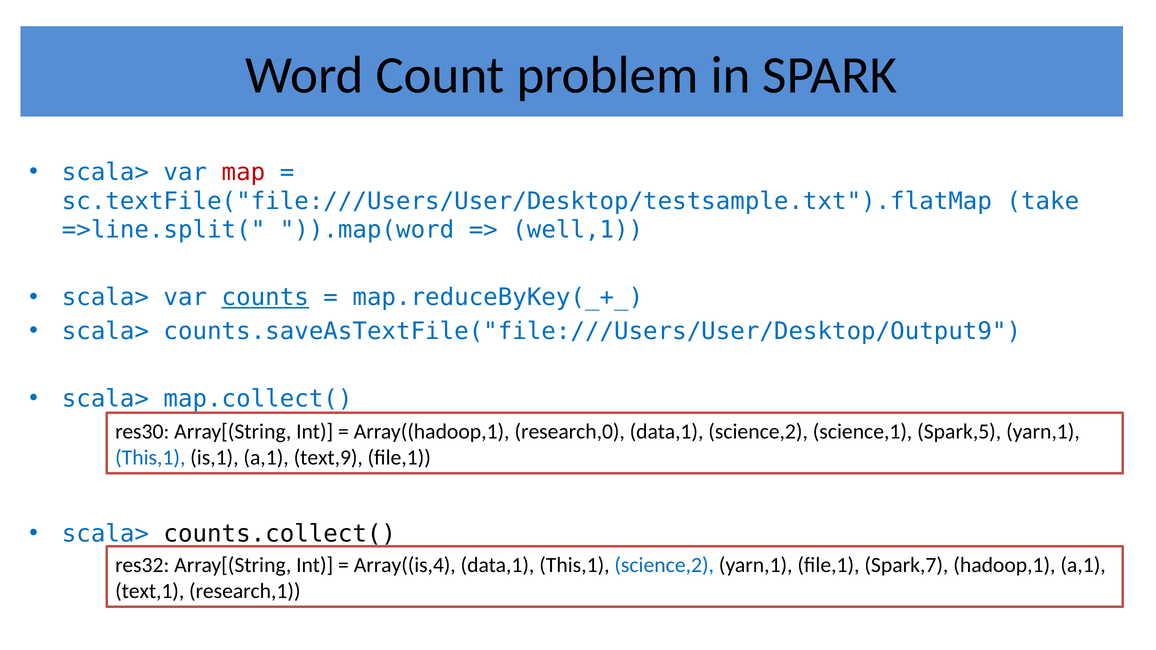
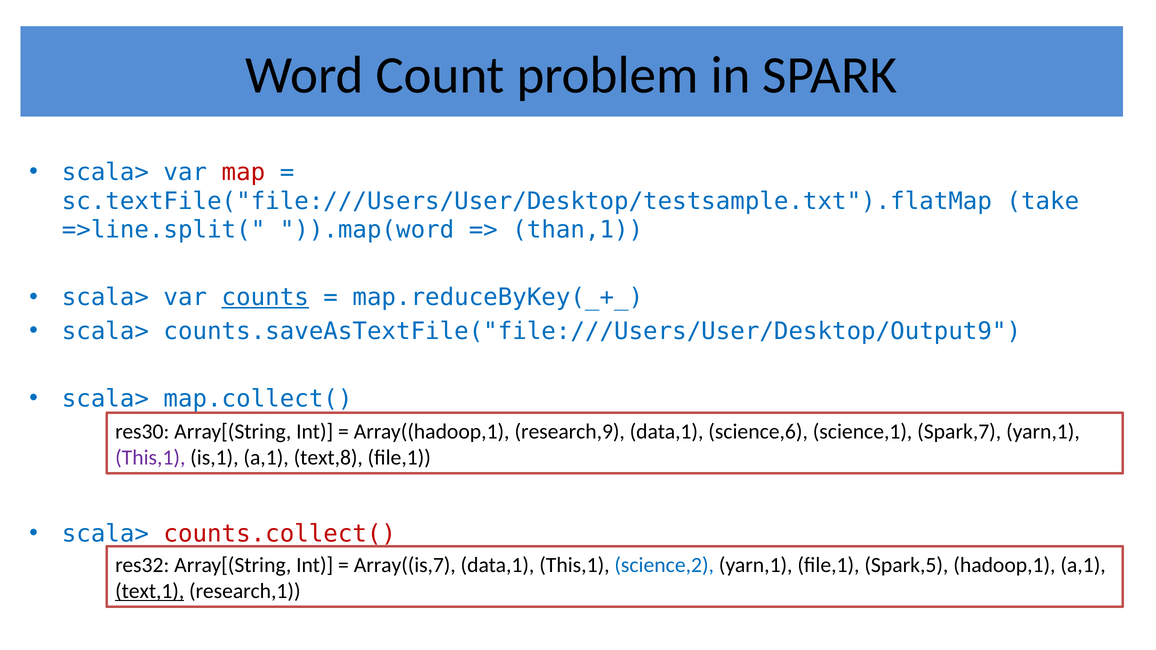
well,1: well,1 -> than,1 (578, 230)
research,0: research,0 -> research,9 (570, 432)
data,1 science,2: science,2 -> science,6 (758, 432)
Spark,5: Spark,5 -> Spark,7 (959, 432)
This,1 colour: blue -> purple (150, 458)
text,9: text,9 -> text,8 (328, 458)
counts.collect( colour: black -> red (280, 534)
Array((is,4: Array((is,4 -> Array((is,7 (405, 565)
Spark,7: Spark,7 -> Spark,5 (906, 565)
text,1 underline: none -> present (150, 591)
